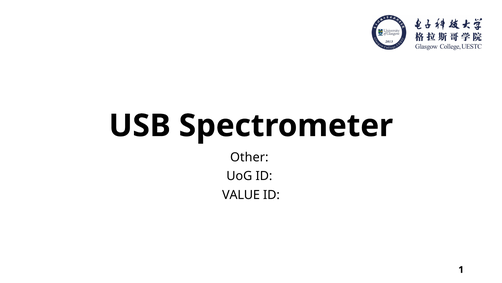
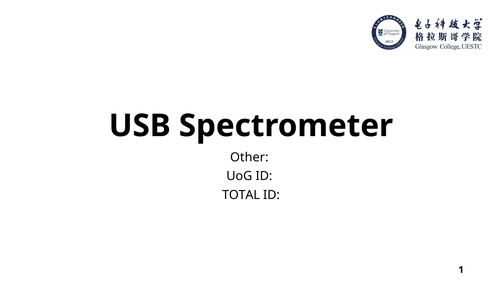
VALUE: VALUE -> TOTAL (241, 194)
